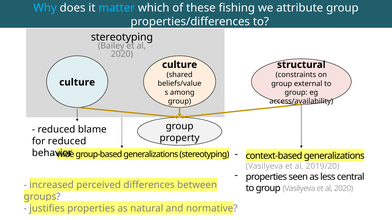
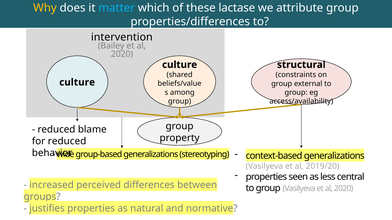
Why colour: light blue -> yellow (45, 8)
fishing: fishing -> lactase (237, 8)
stereotyping: stereotyping -> intervention (122, 37)
